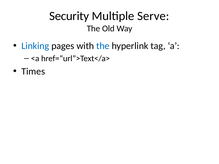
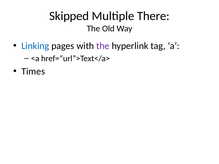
Security: Security -> Skipped (69, 16)
Serve: Serve -> There (153, 16)
the colour: blue -> purple (103, 46)
